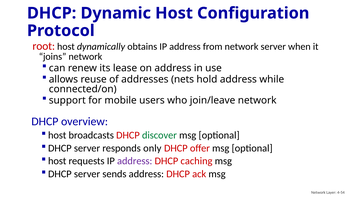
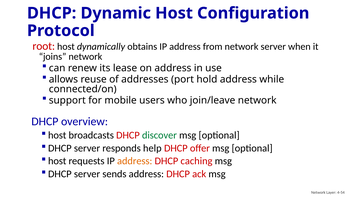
nets: nets -> port (183, 79)
only: only -> help (152, 148)
address colour: purple -> orange (135, 161)
